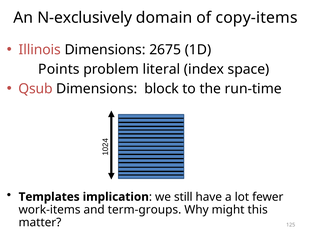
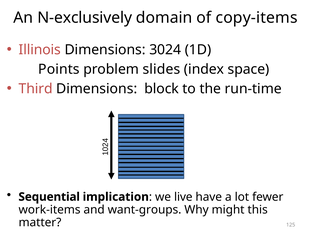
2675: 2675 -> 3024 (165, 50)
literal: literal -> slides (161, 69)
Qsub: Qsub -> Third (36, 89)
Templates: Templates -> Sequential (49, 196)
still: still -> live (183, 196)
term-groups: term-groups -> want-groups (145, 209)
